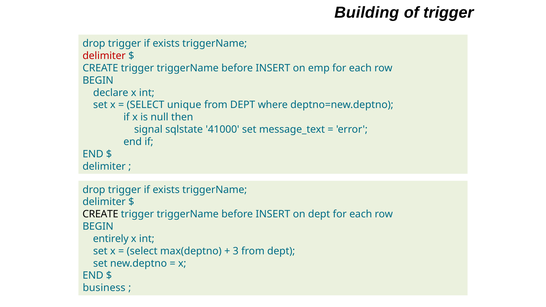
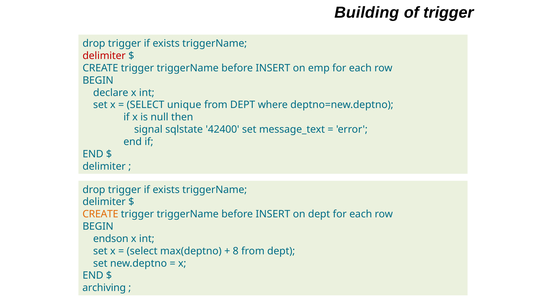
41000: 41000 -> 42400 (222, 130)
CREATE colour: black -> orange (100, 214)
entirely: entirely -> endson (111, 239)
3: 3 -> 8 (236, 251)
business: business -> archiving (104, 288)
